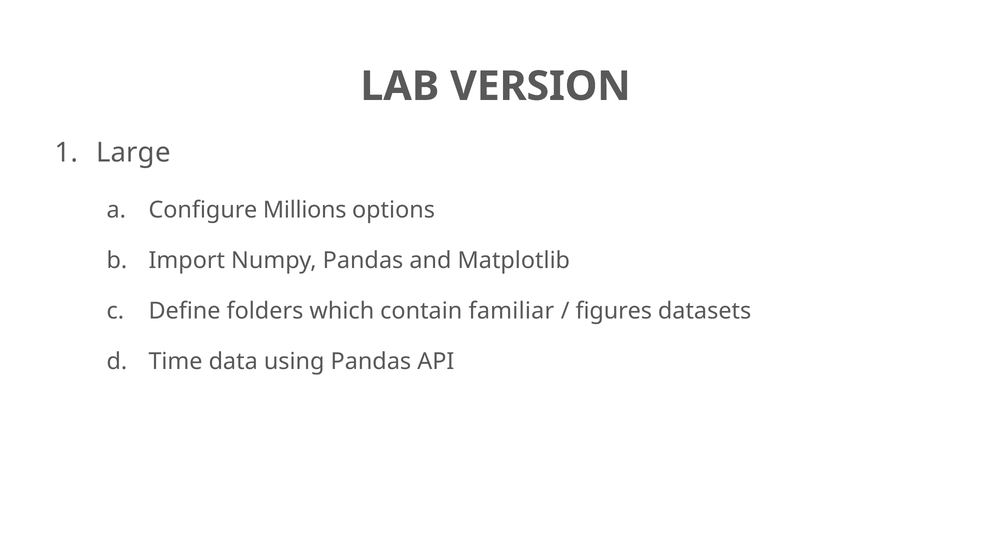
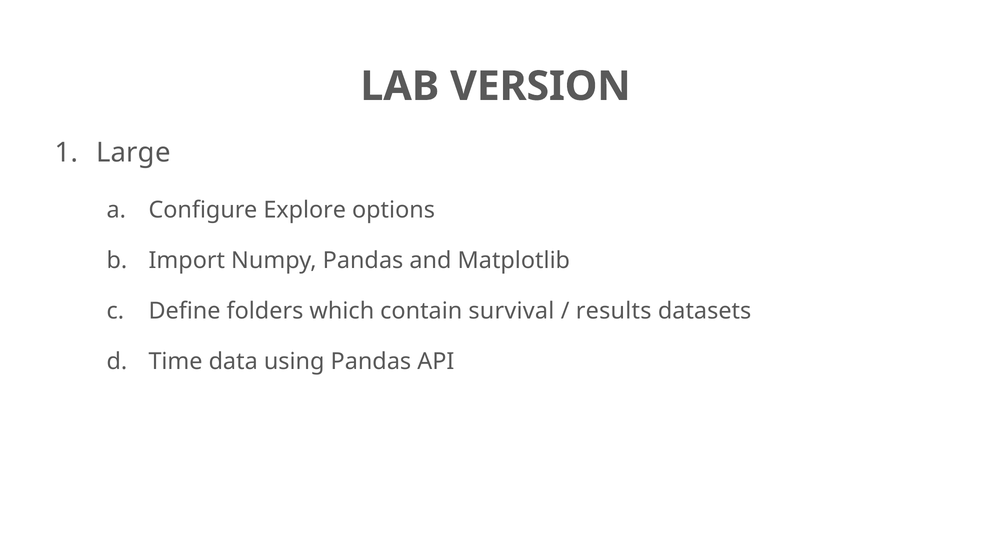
Millions: Millions -> Explore (305, 210)
familiar: familiar -> survival (511, 311)
figures: figures -> results (614, 311)
